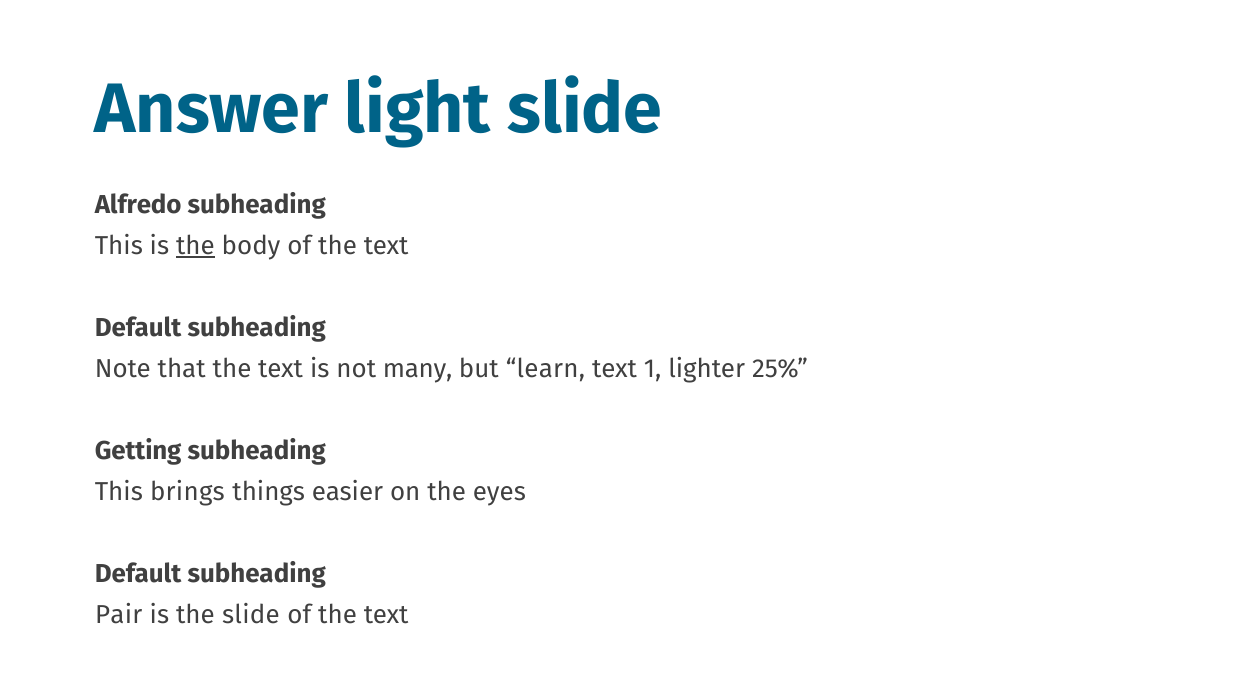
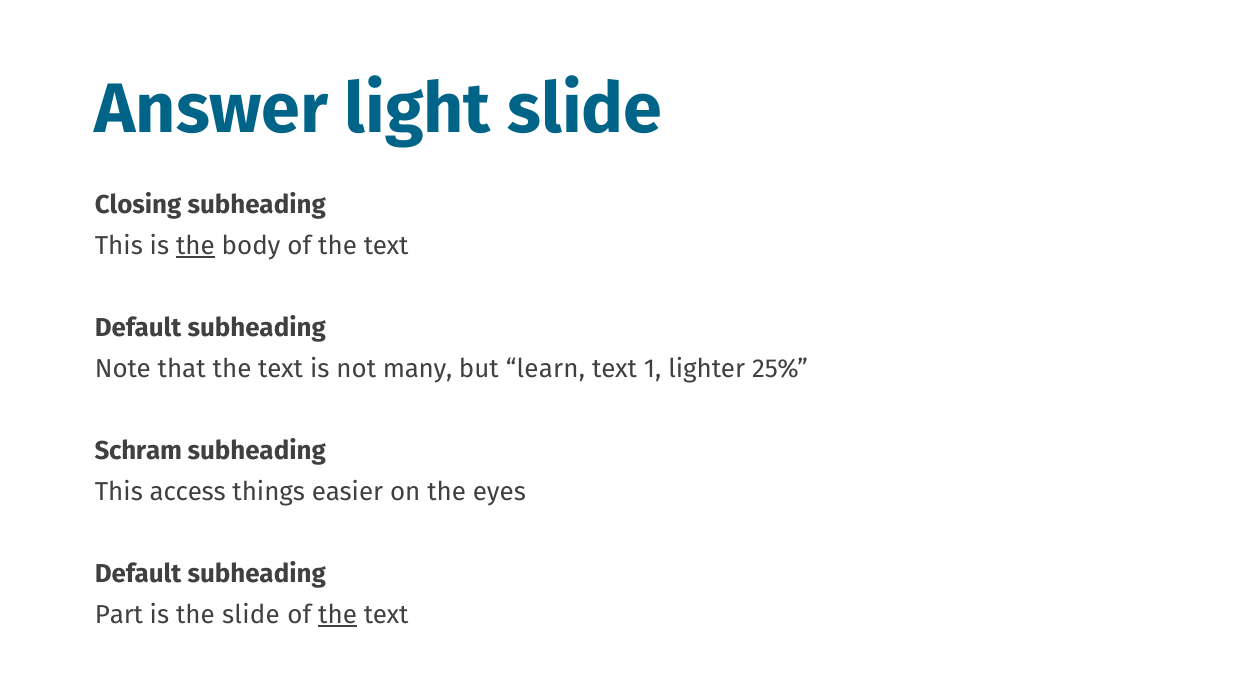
Alfredo: Alfredo -> Closing (138, 205)
Getting: Getting -> Schram (138, 451)
brings: brings -> access (188, 491)
Pair: Pair -> Part (119, 614)
the underline: none -> present (338, 614)
